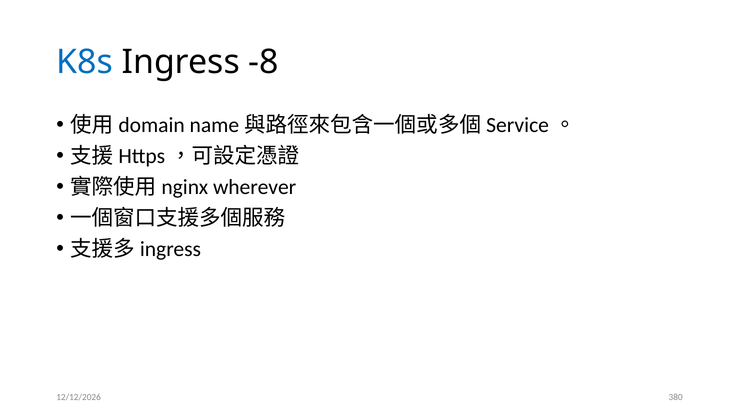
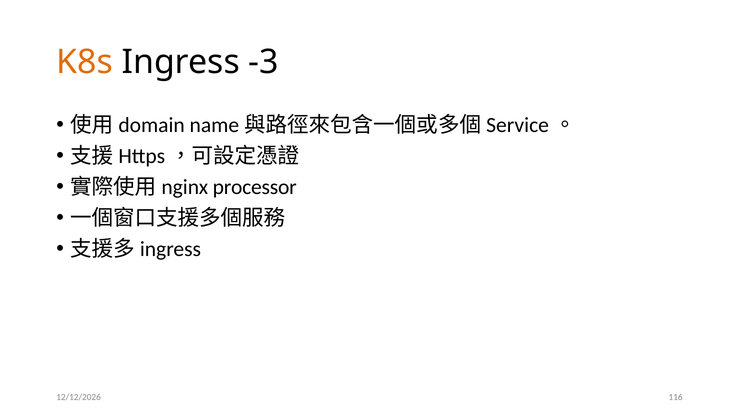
K8s colour: blue -> orange (85, 62)
-8: -8 -> -3 (264, 62)
wherever: wherever -> processor (255, 187)
380: 380 -> 116 (676, 397)
